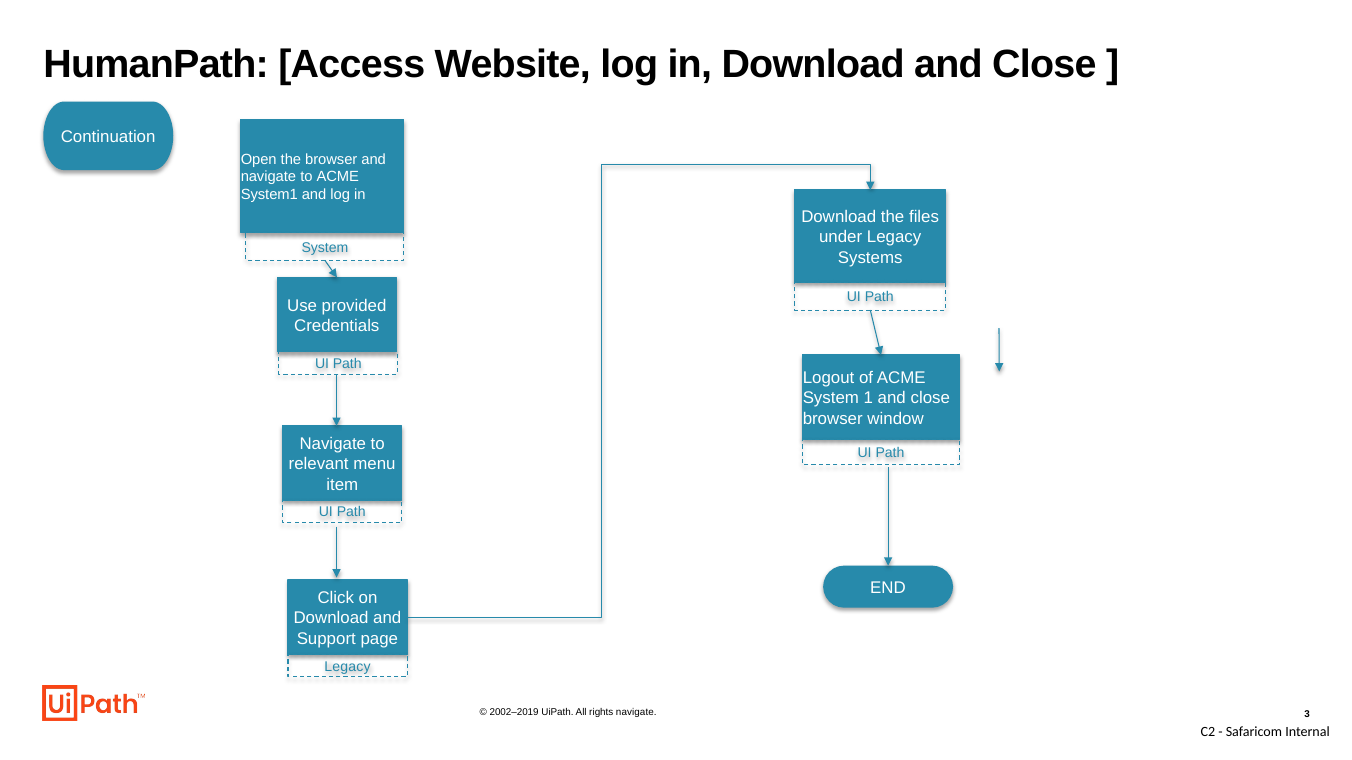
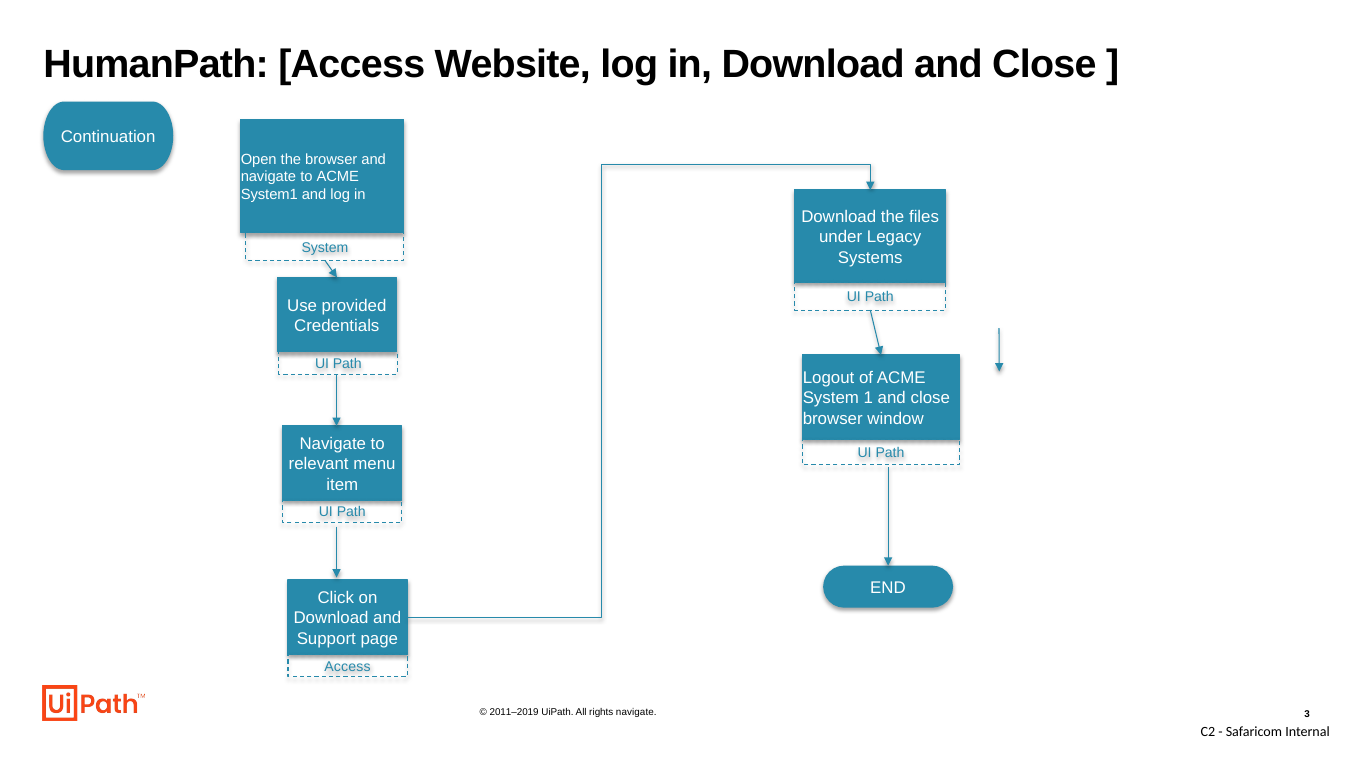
Legacy: Legacy -> Access (348, 667)
2002–2019: 2002–2019 -> 2011–2019 (514, 713)
